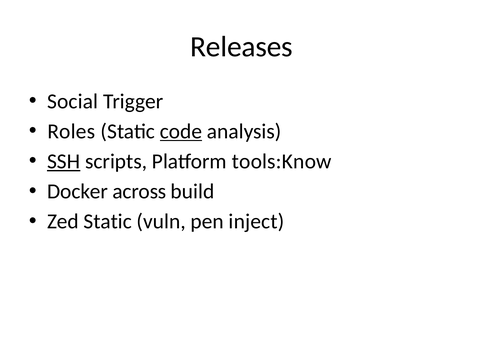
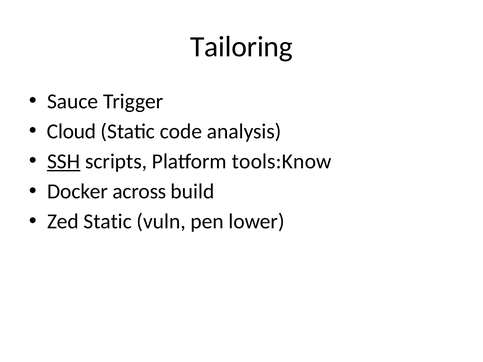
Releases: Releases -> Tailoring (241, 47)
Social: Social -> Sauce (73, 101)
Roles: Roles -> Cloud (72, 131)
code underline: present -> none (181, 131)
inject: inject -> lower (257, 222)
